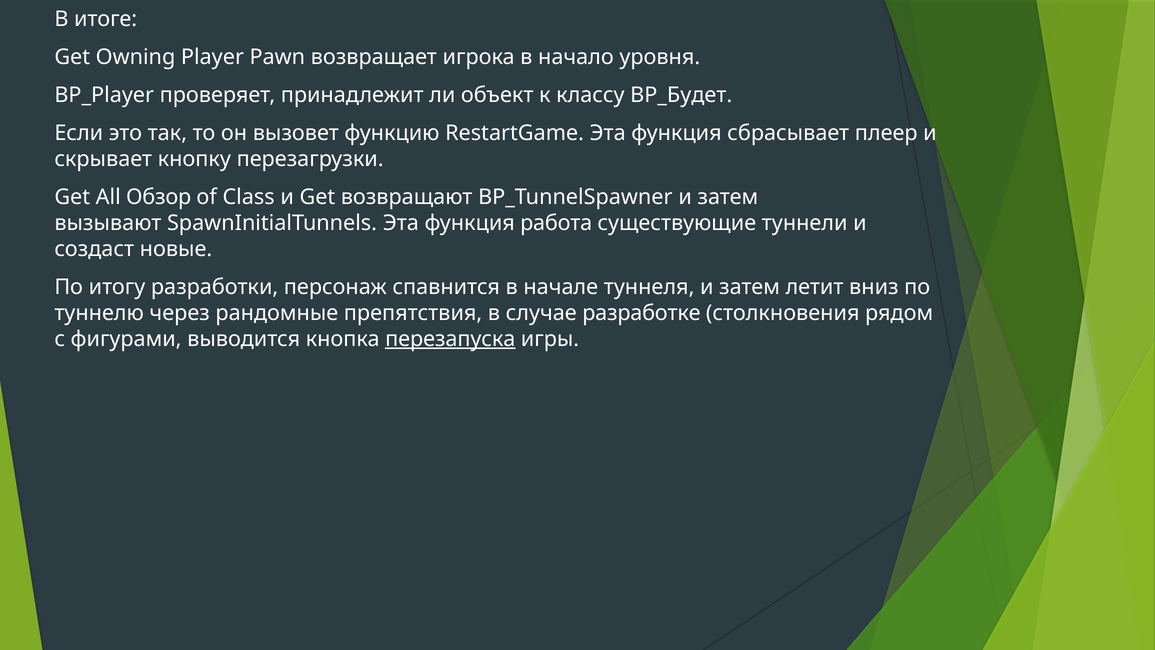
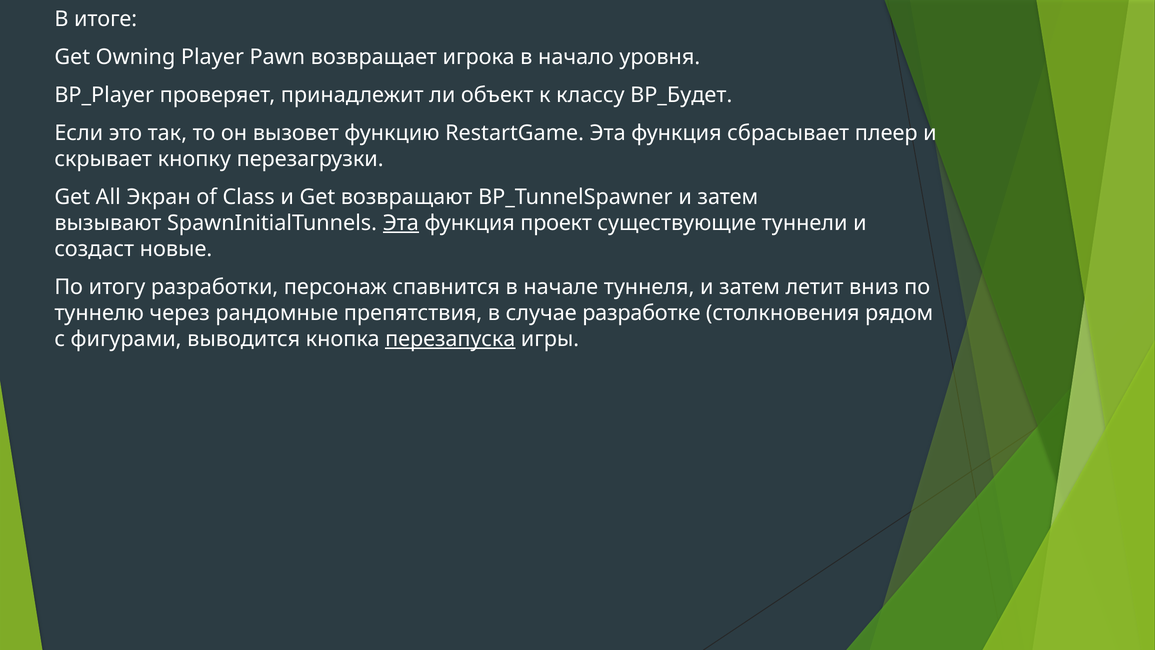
Обзор: Обзор -> Экран (159, 197)
Эта underline: none -> present (401, 223)
работа: работа -> проект (556, 223)
